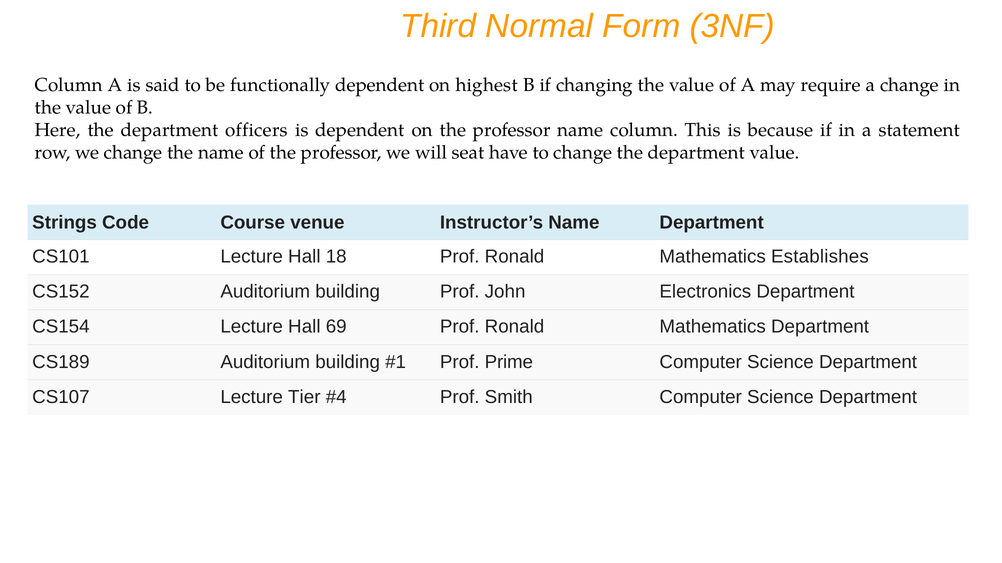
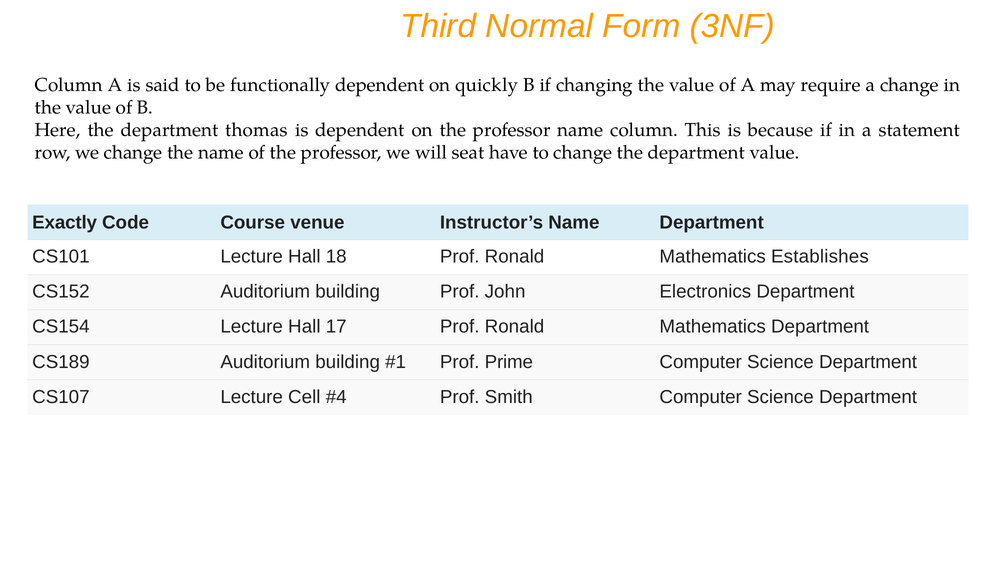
highest: highest -> quickly (487, 85)
officers: officers -> thomas (257, 130)
Strings: Strings -> Exactly (65, 223)
69: 69 -> 17 (336, 327)
Tier: Tier -> Cell (304, 397)
